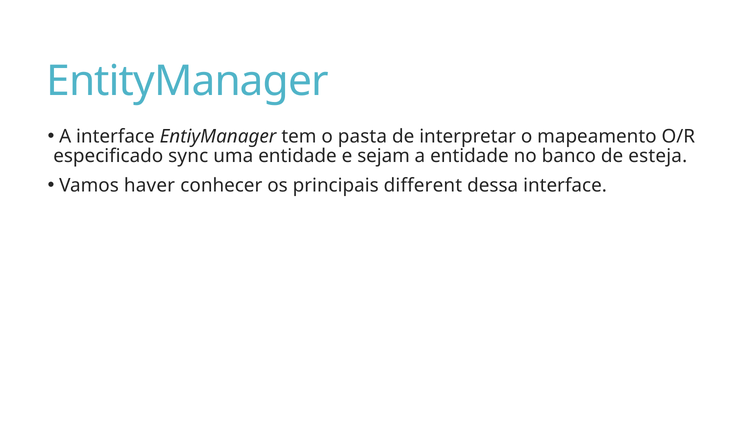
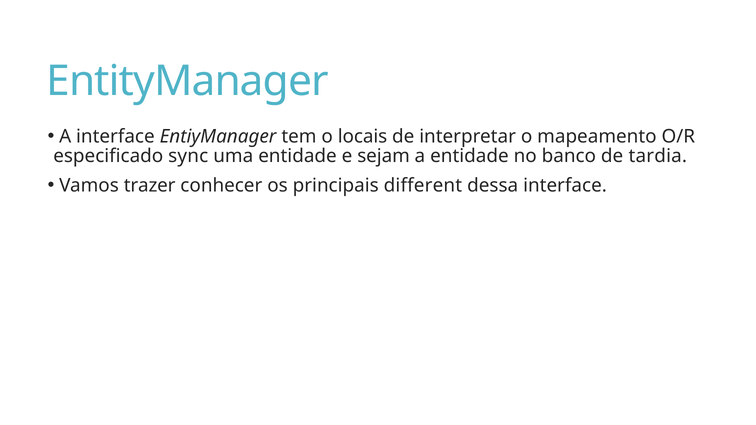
pasta: pasta -> locais (363, 137)
esteja: esteja -> tardia (658, 156)
haver: haver -> trazer (150, 186)
